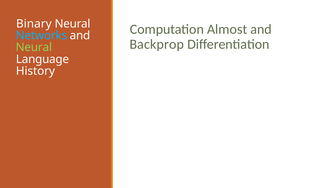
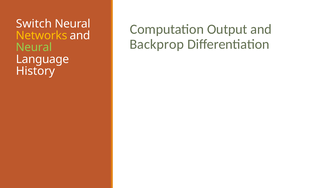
Binary: Binary -> Switch (34, 24)
Almost: Almost -> Output (227, 29)
Networks colour: light blue -> yellow (42, 36)
